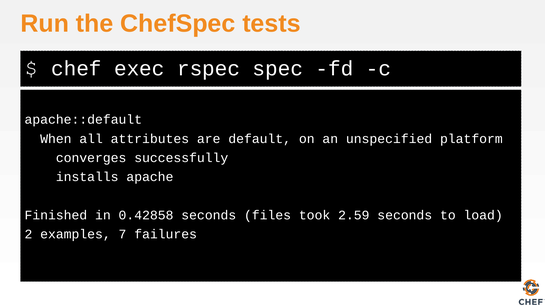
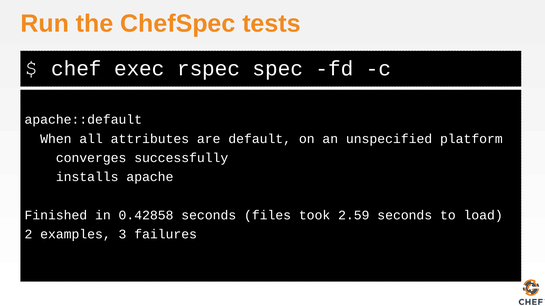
7: 7 -> 3 (122, 235)
